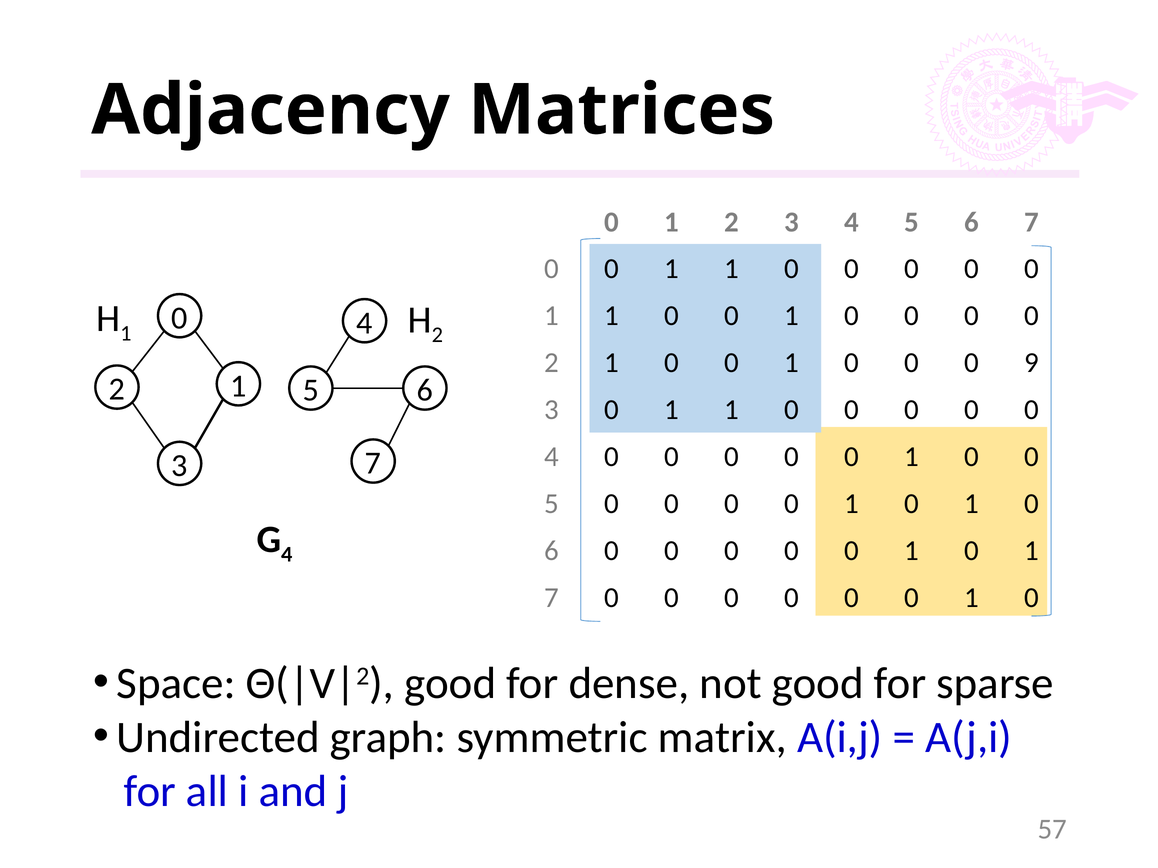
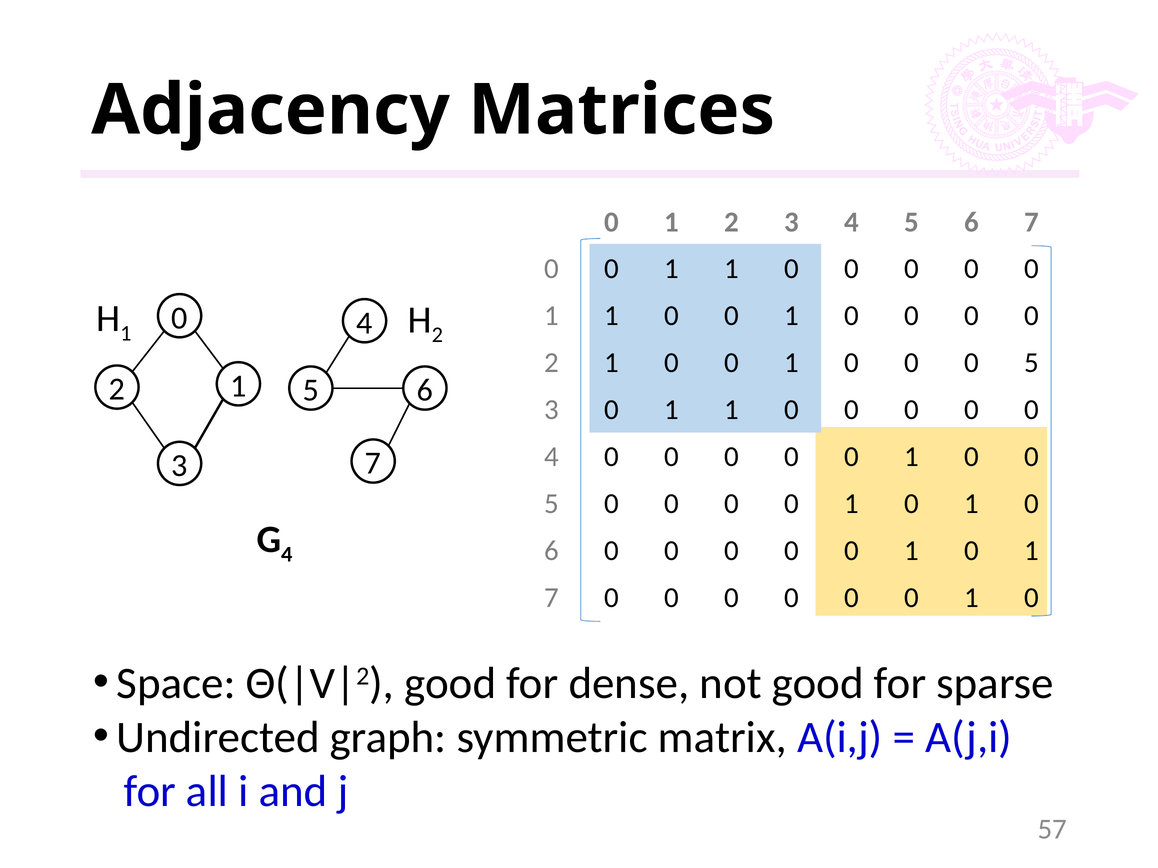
0 0 0 9: 9 -> 5 (1032, 363)
